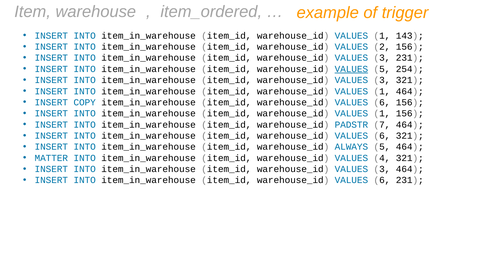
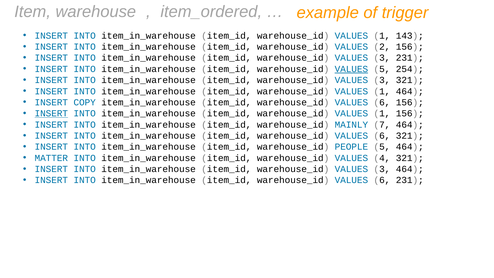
INSERT underline: none -> present (51, 113)
PADSTR: PADSTR -> MAINLY (351, 125)
ALWAYS: ALWAYS -> PEOPLE (351, 147)
